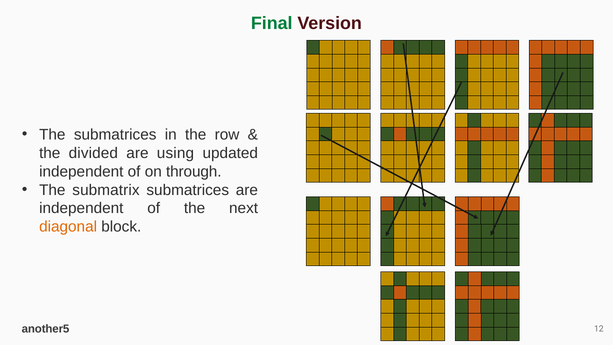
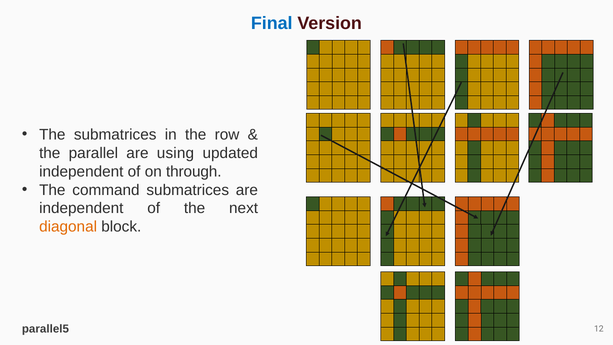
Final colour: green -> blue (272, 23)
divided: divided -> parallel (93, 153)
submatrix: submatrix -> command (106, 190)
another5: another5 -> parallel5 (45, 329)
